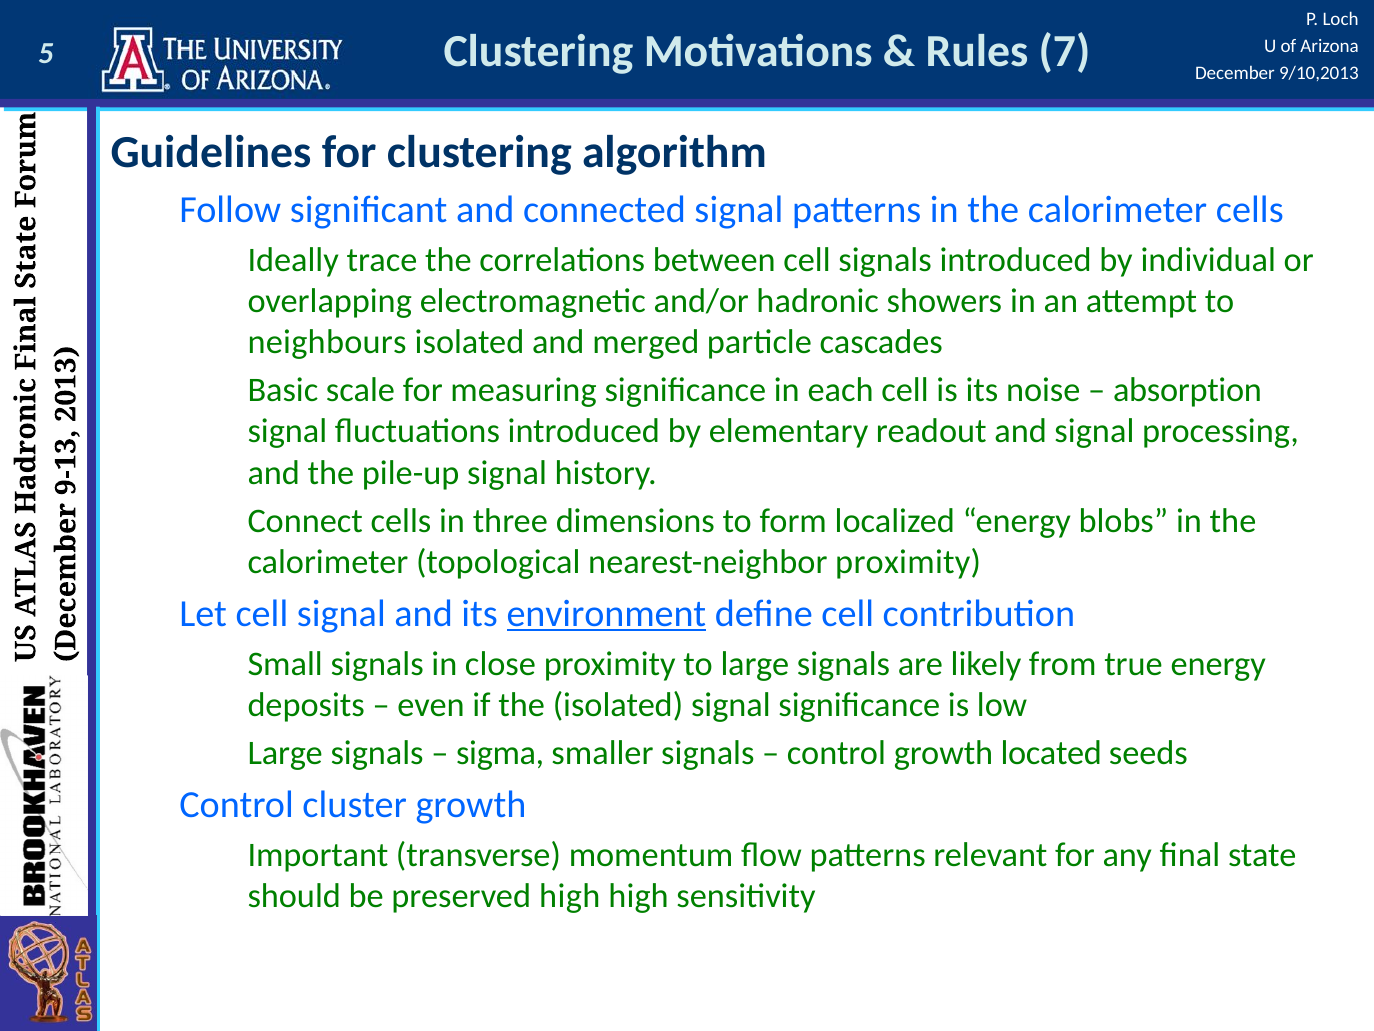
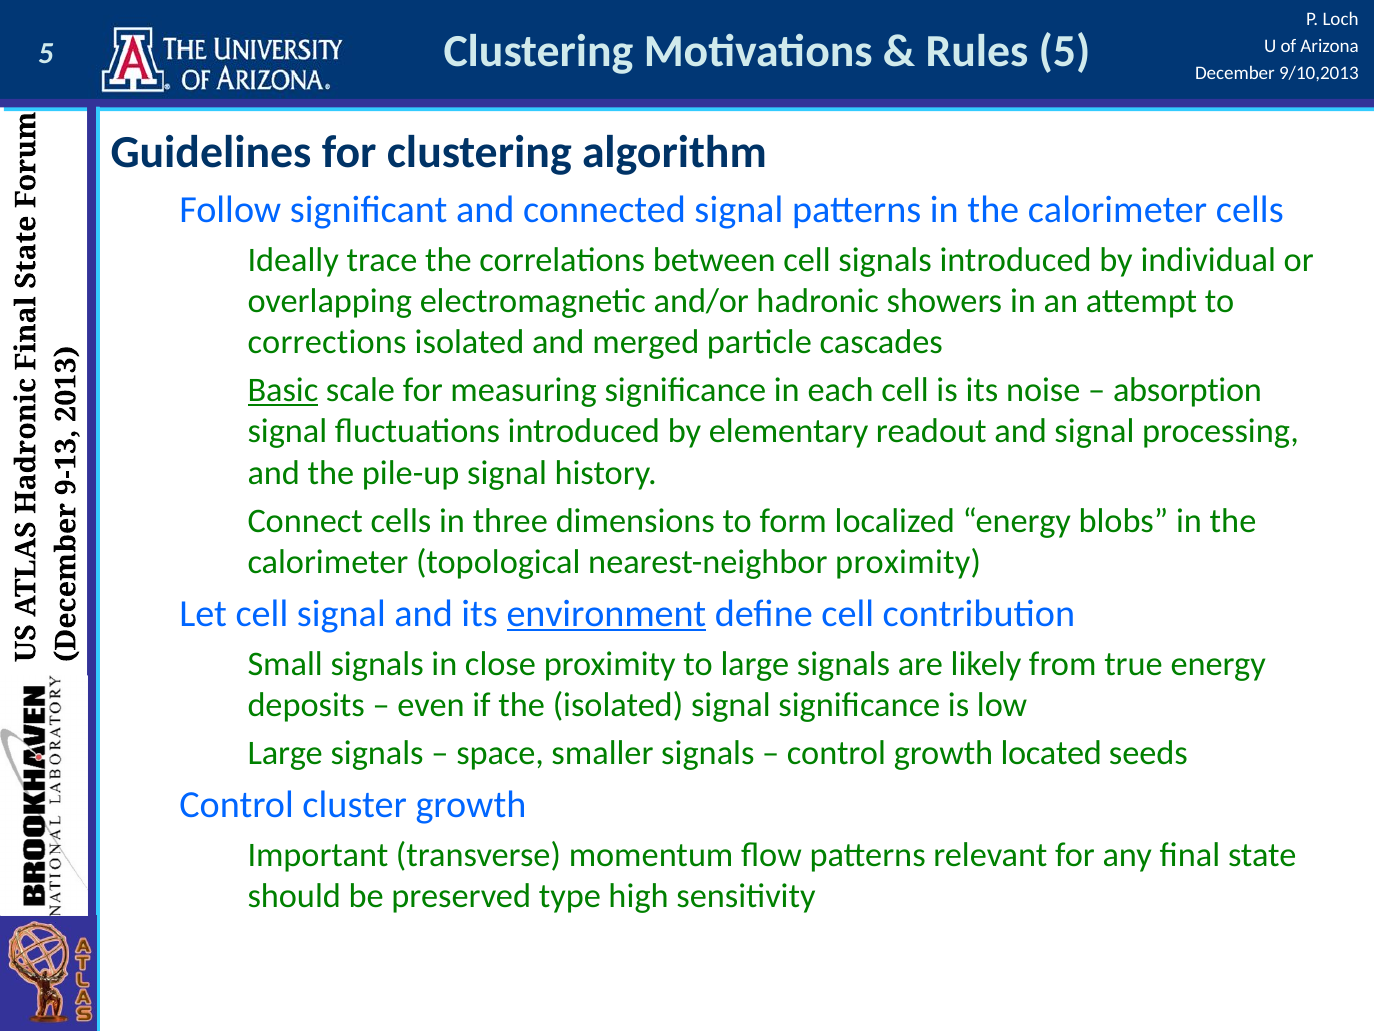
Rules 7: 7 -> 5 (1065, 51)
neighbours: neighbours -> corrections (327, 342)
Basic underline: none -> present (283, 390)
sigma: sigma -> space (500, 753)
preserved high: high -> type (570, 896)
